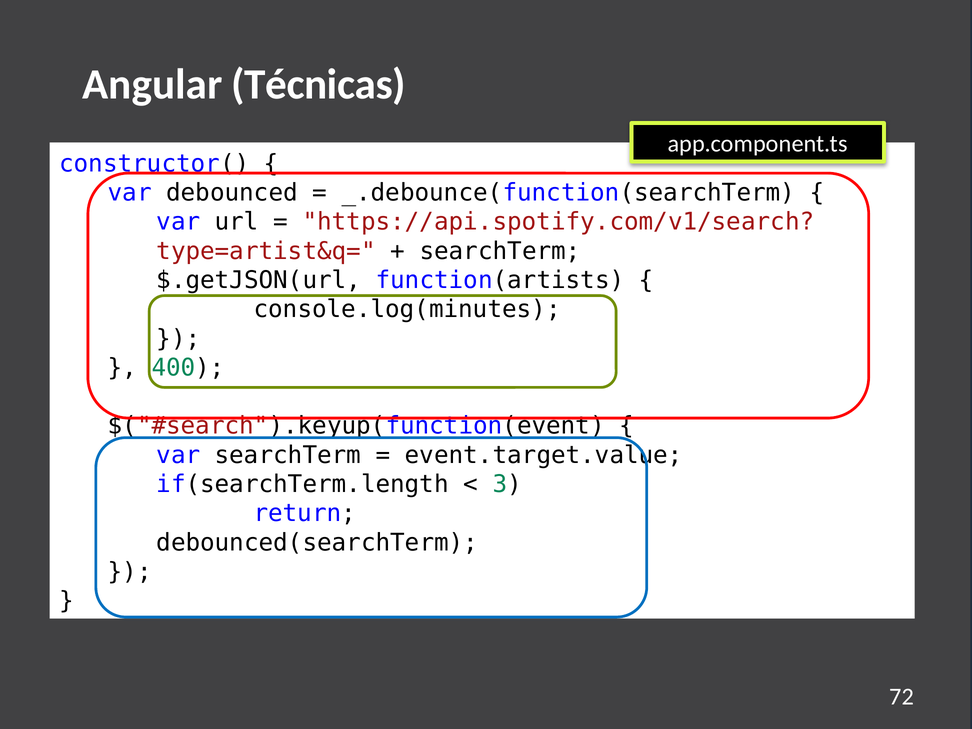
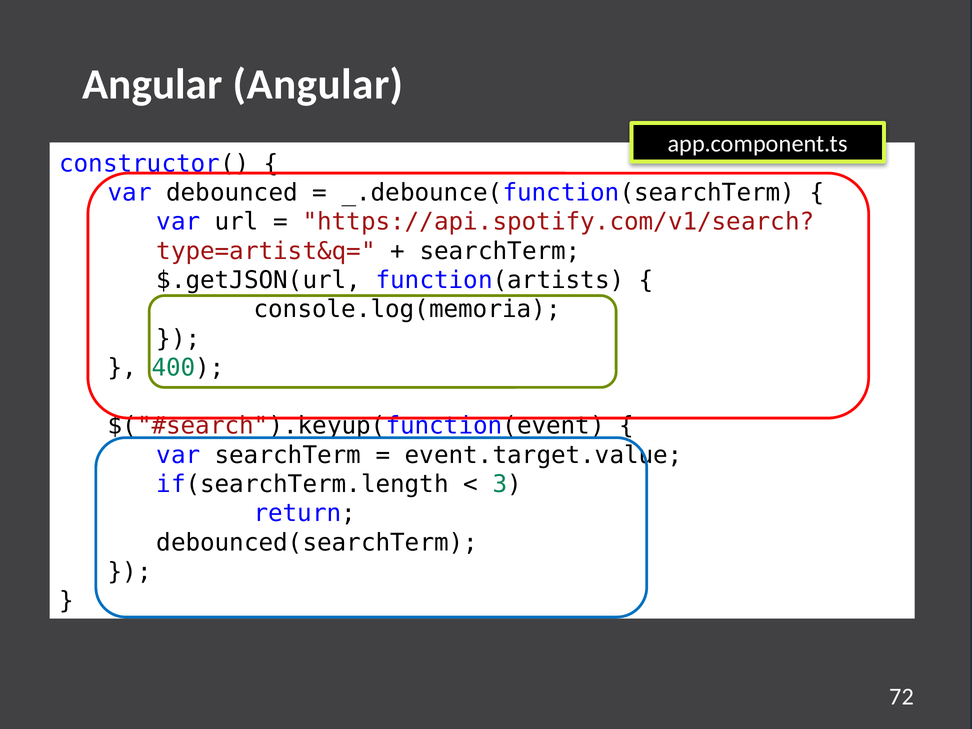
Angular Técnicas: Técnicas -> Angular (318, 84)
console.log(minutes: console.log(minutes -> console.log(memoria (407, 309)
